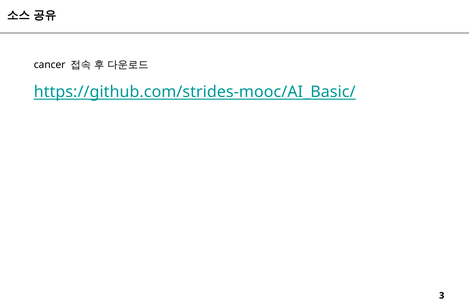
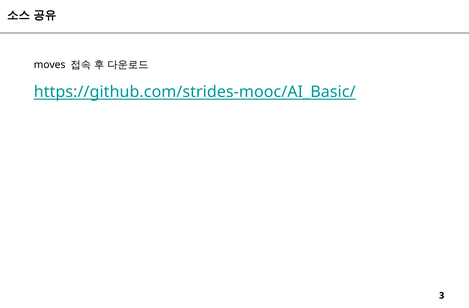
cancer: cancer -> moves (50, 65)
